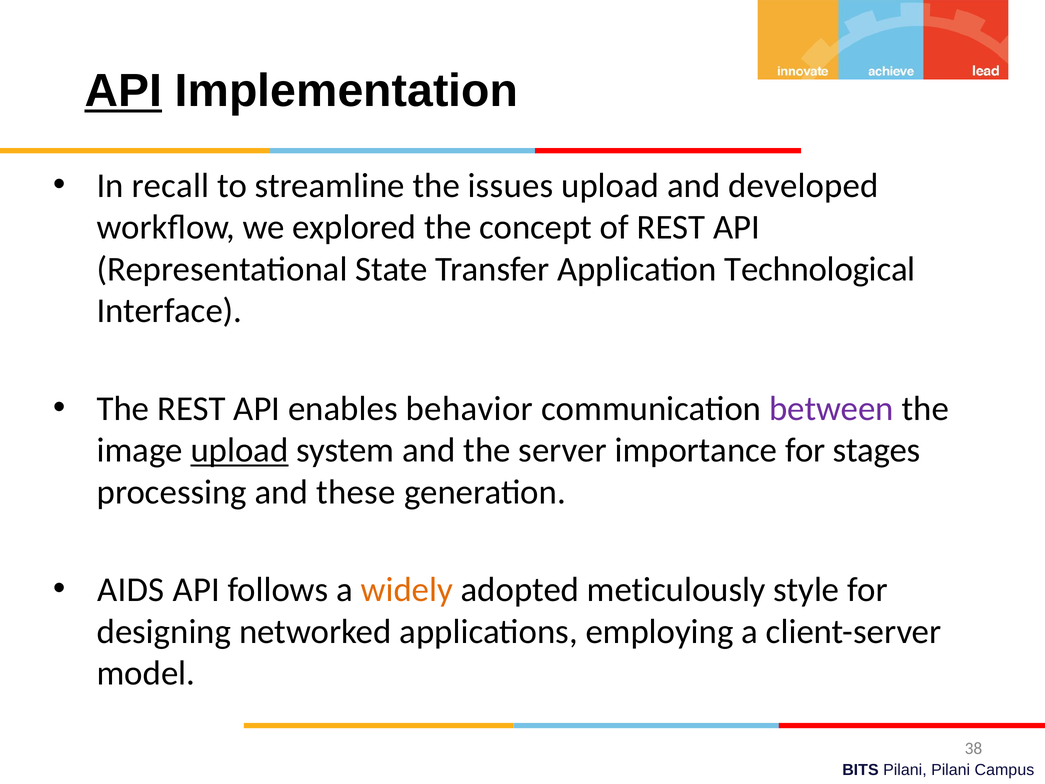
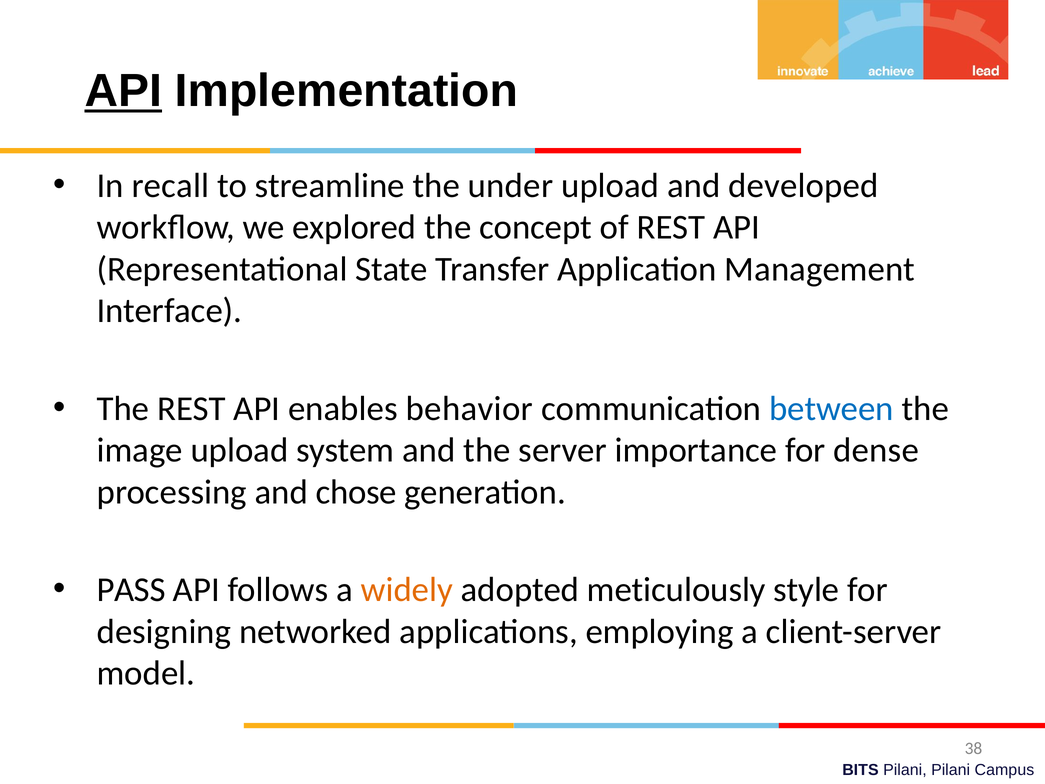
issues: issues -> under (510, 185)
Technological: Technological -> Management (820, 269)
between colour: purple -> blue (831, 408)
upload underline: present -> none (239, 450)
stages: stages -> dense (876, 450)
these: these -> chose (356, 492)
AIDS: AIDS -> PASS (131, 589)
